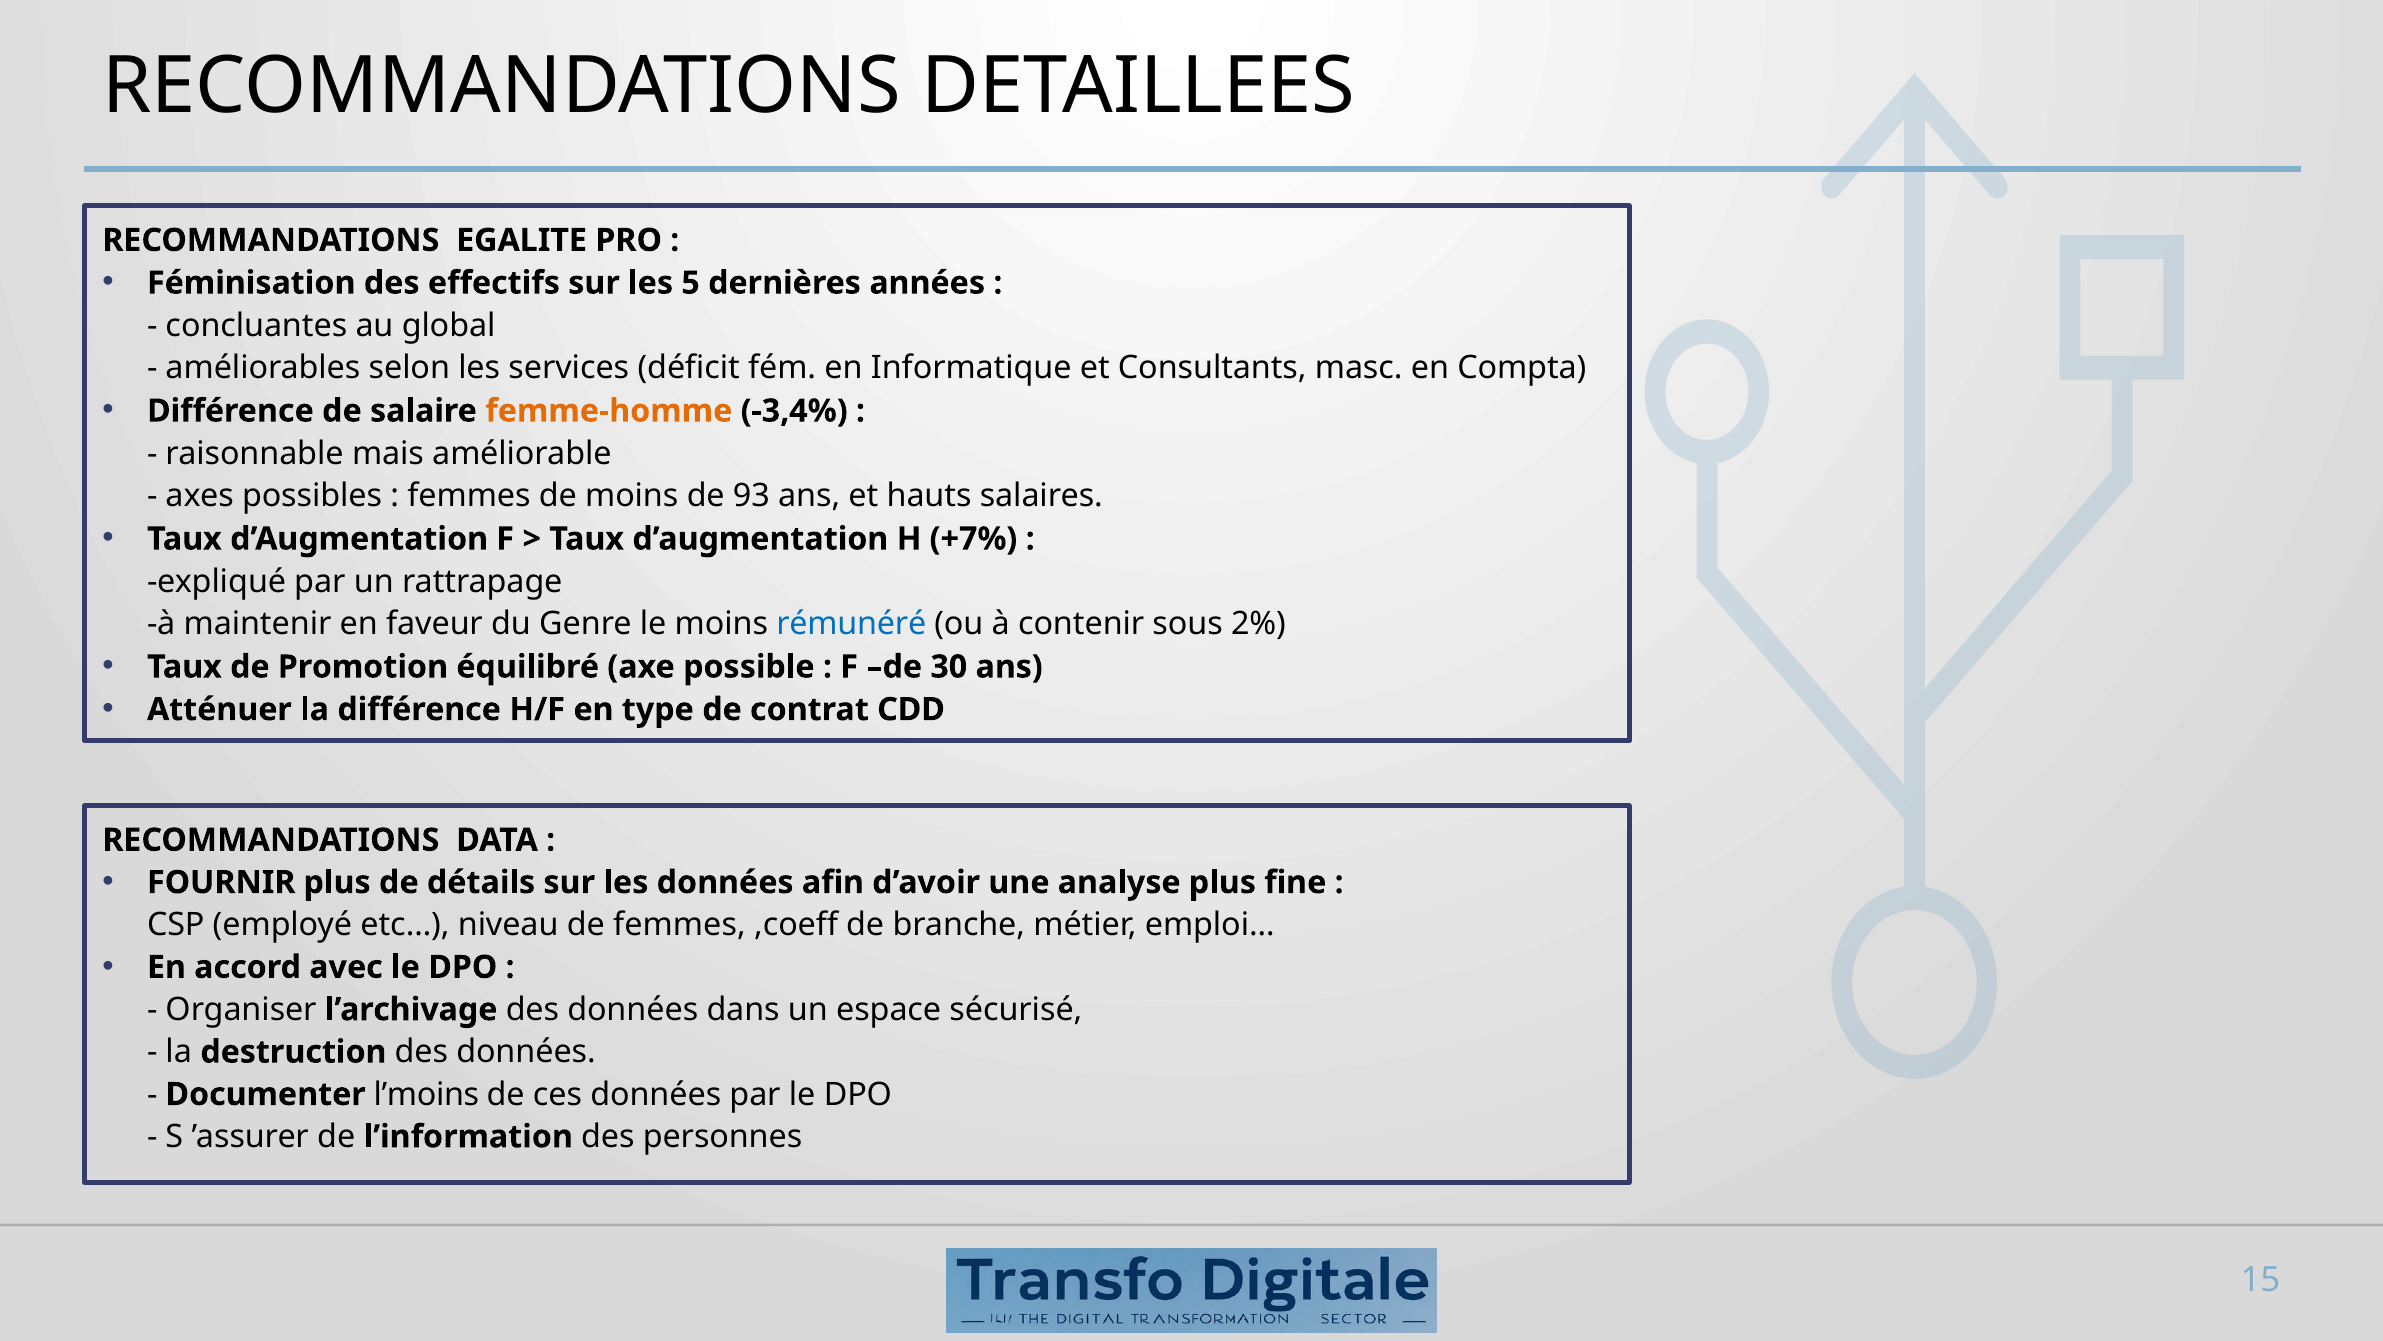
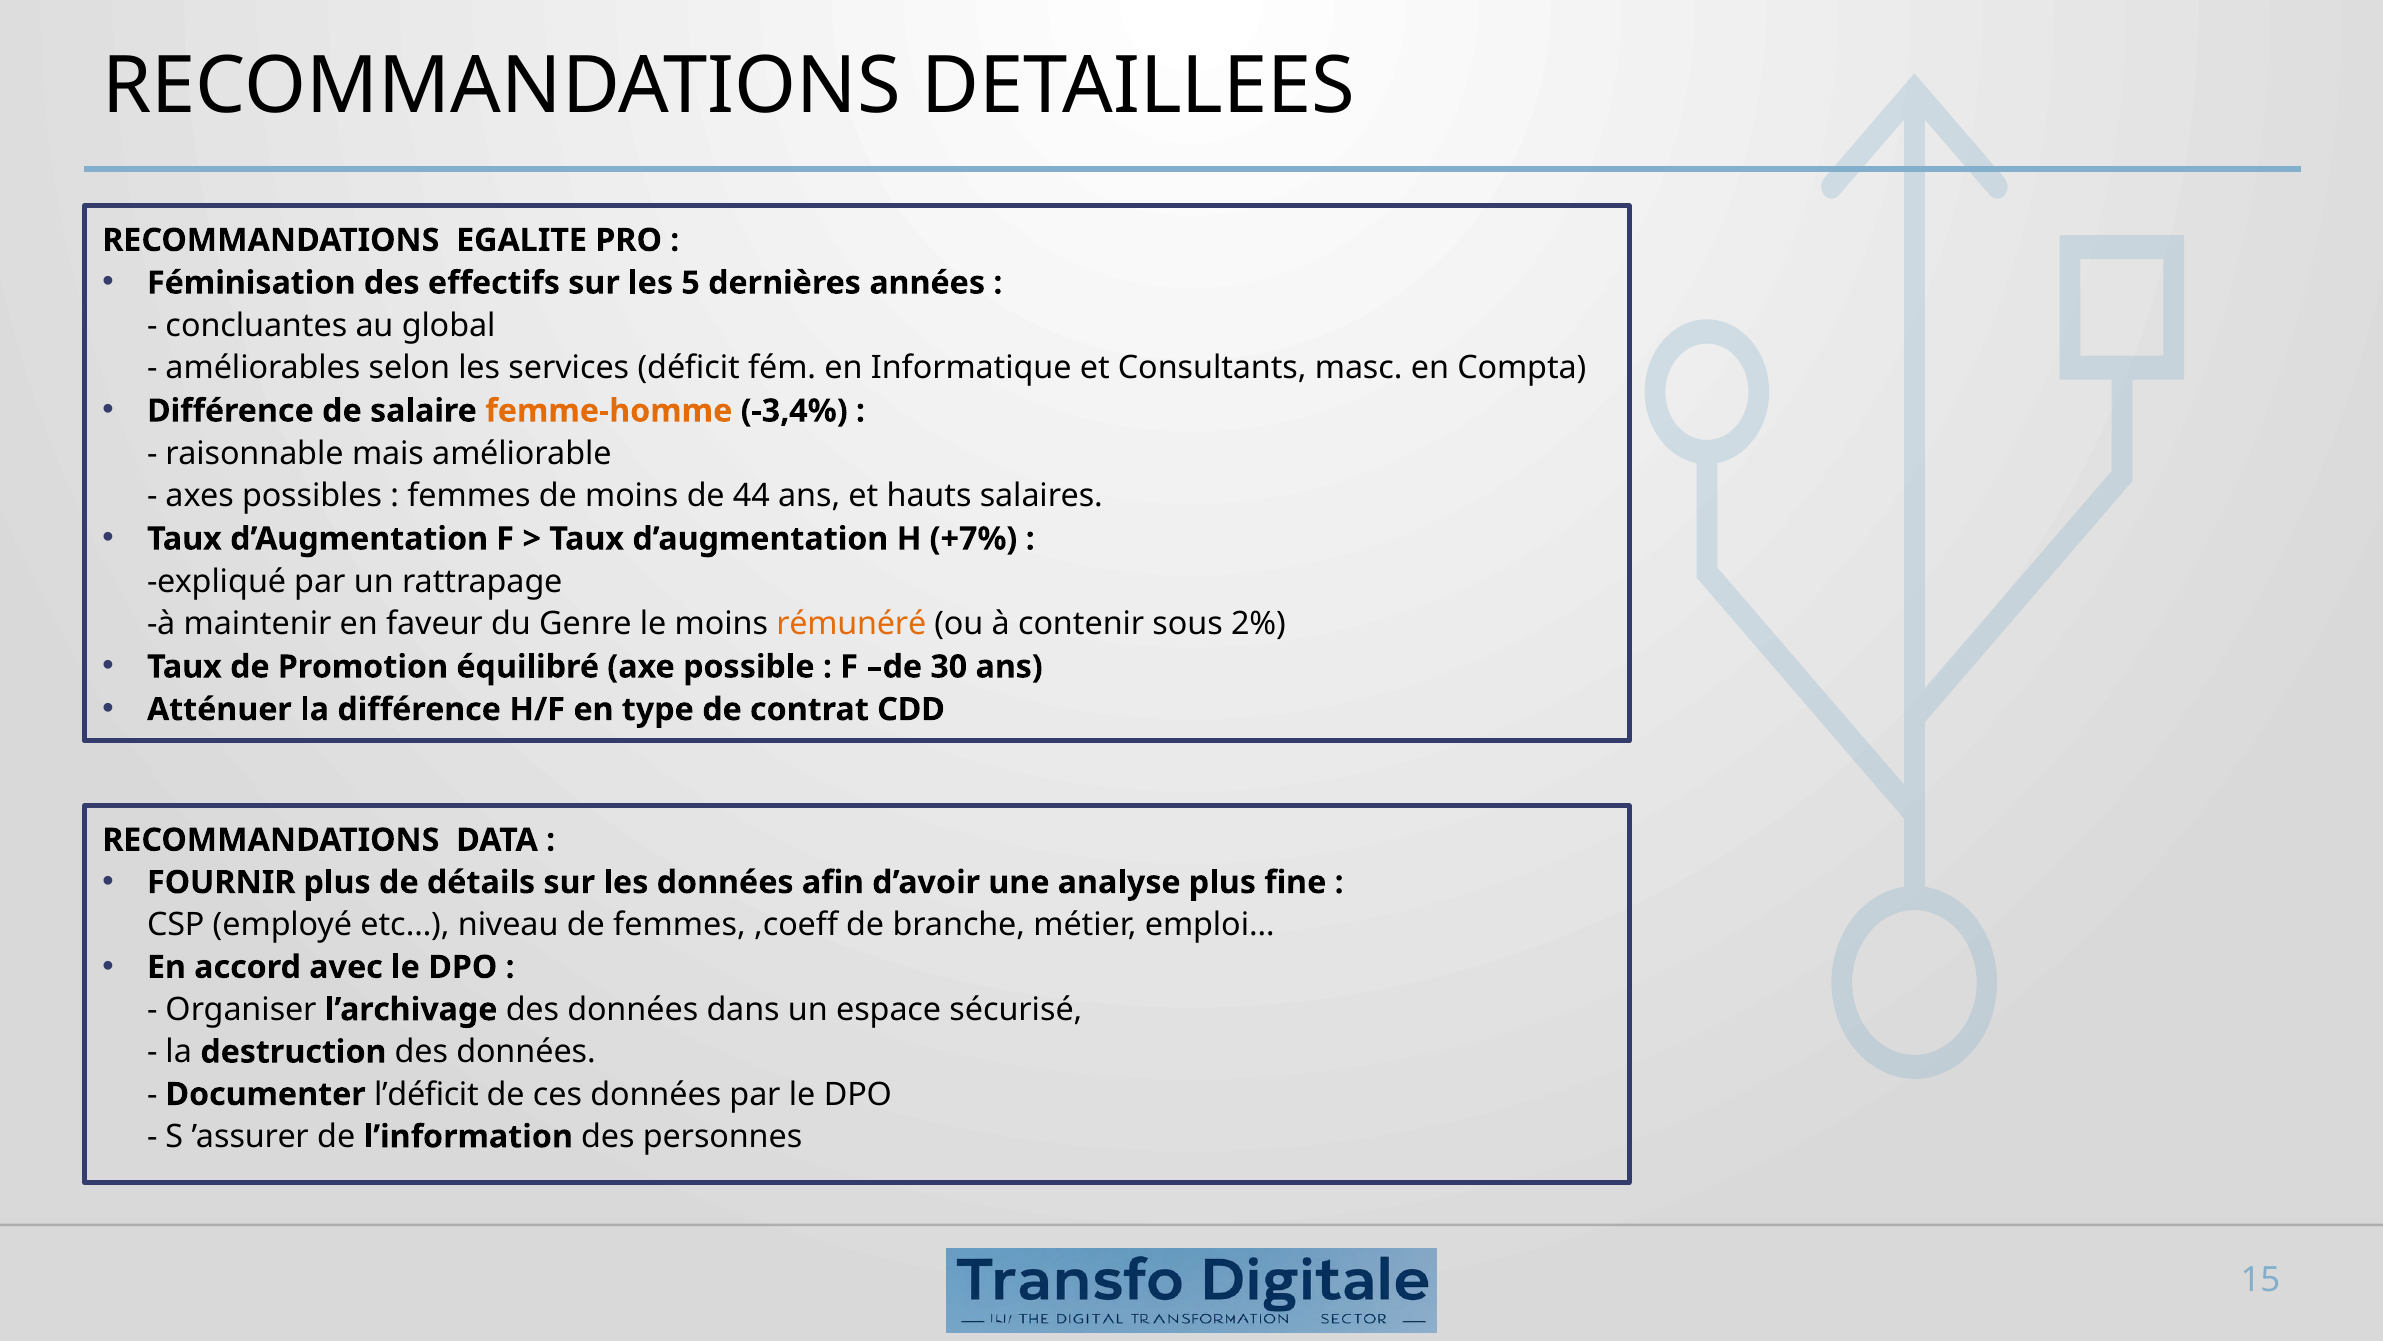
93: 93 -> 44 (751, 496)
rémunéré colour: blue -> orange (851, 624)
l’moins: l’moins -> l’déficit (426, 1094)
